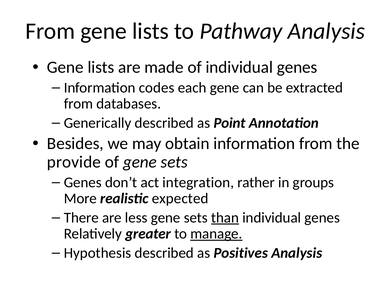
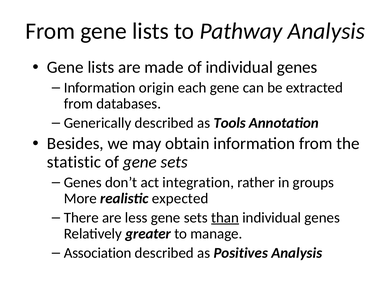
codes: codes -> origin (157, 88)
Point: Point -> Tools (230, 123)
provide: provide -> statistic (74, 162)
manage underline: present -> none (216, 234)
Hypothesis: Hypothesis -> Association (98, 253)
